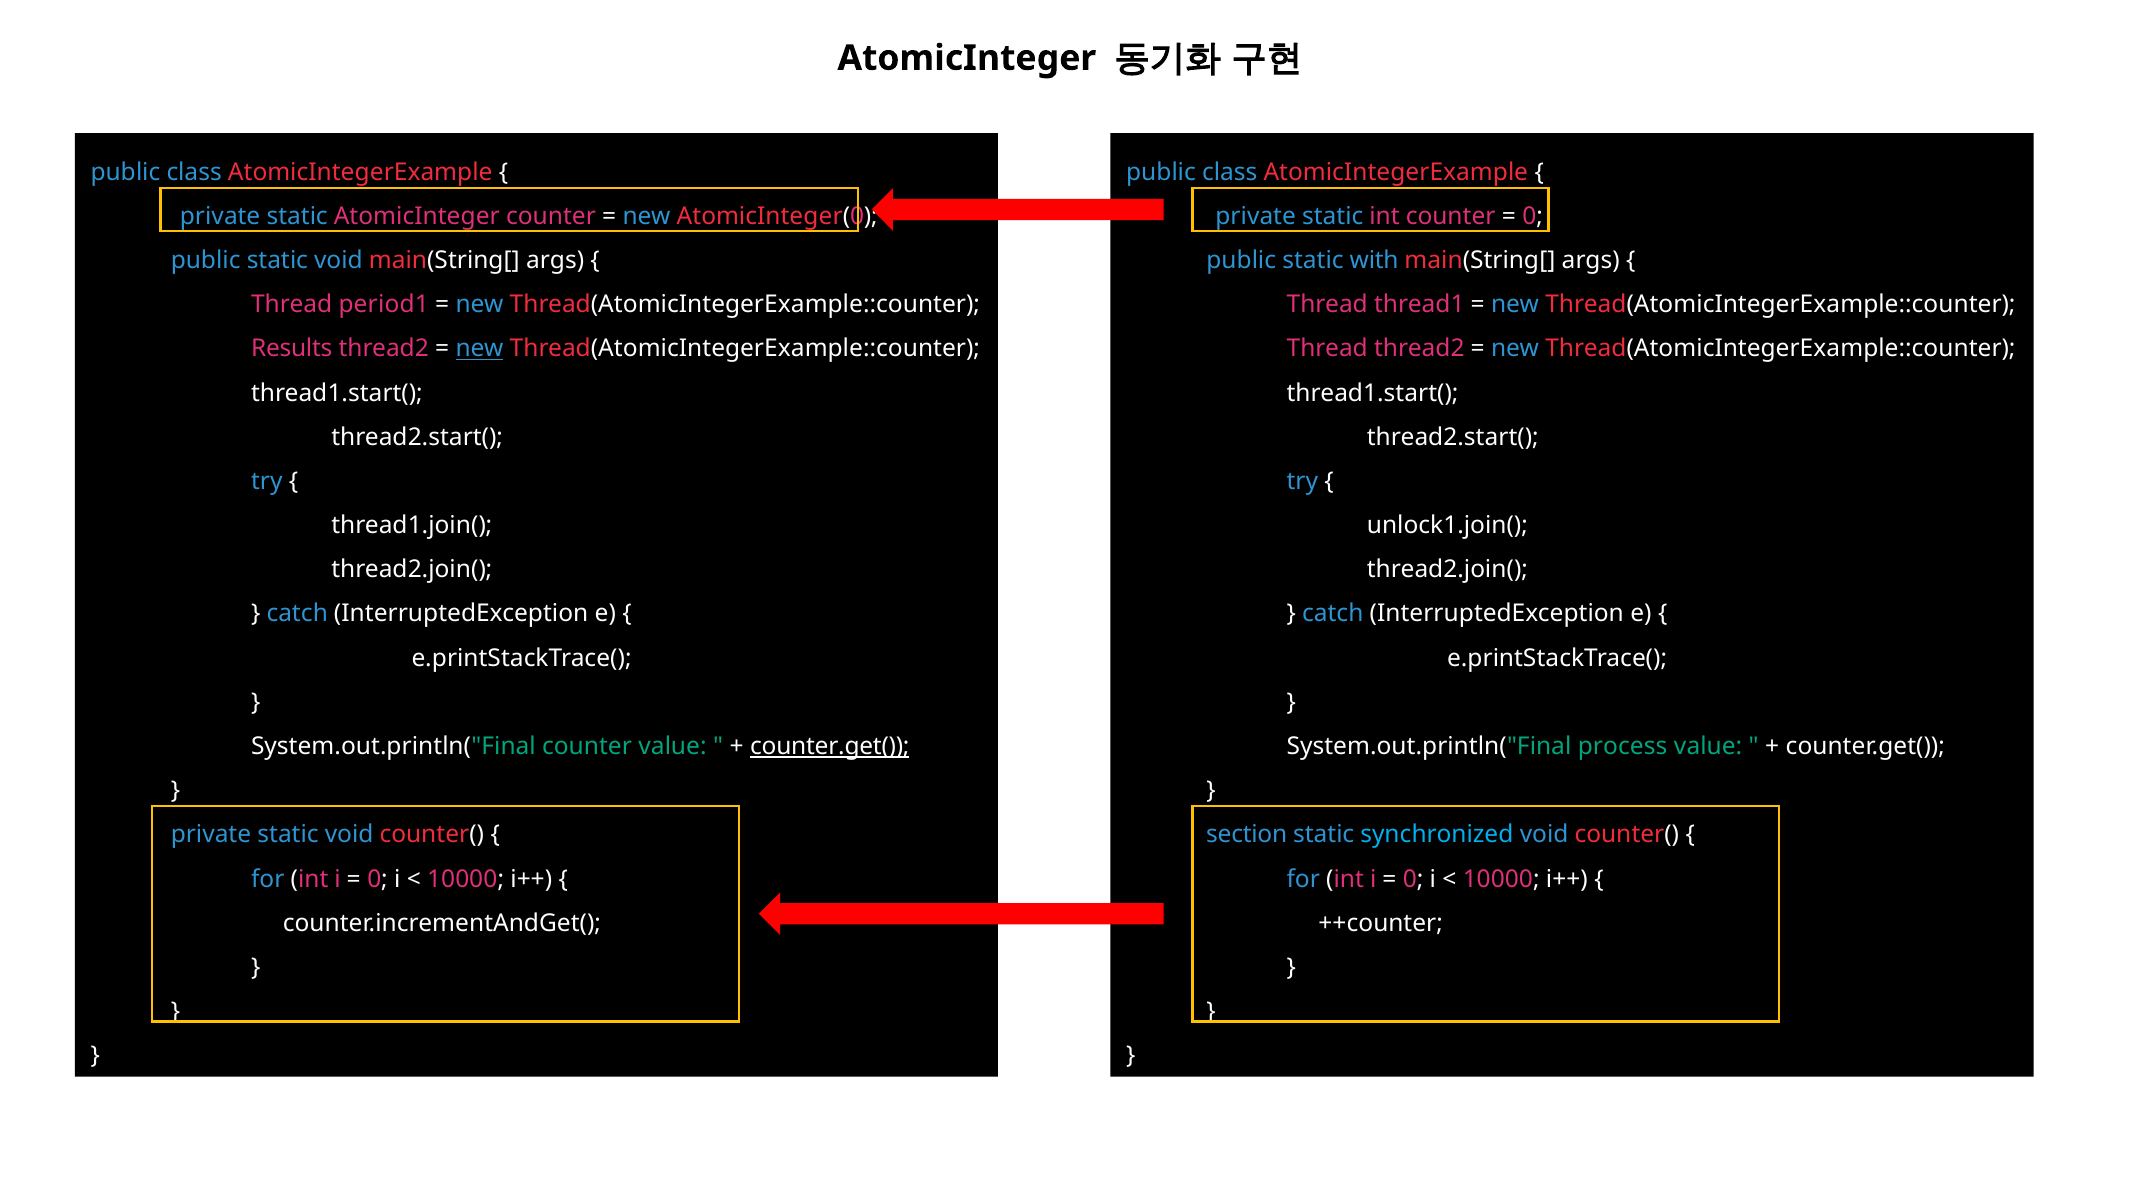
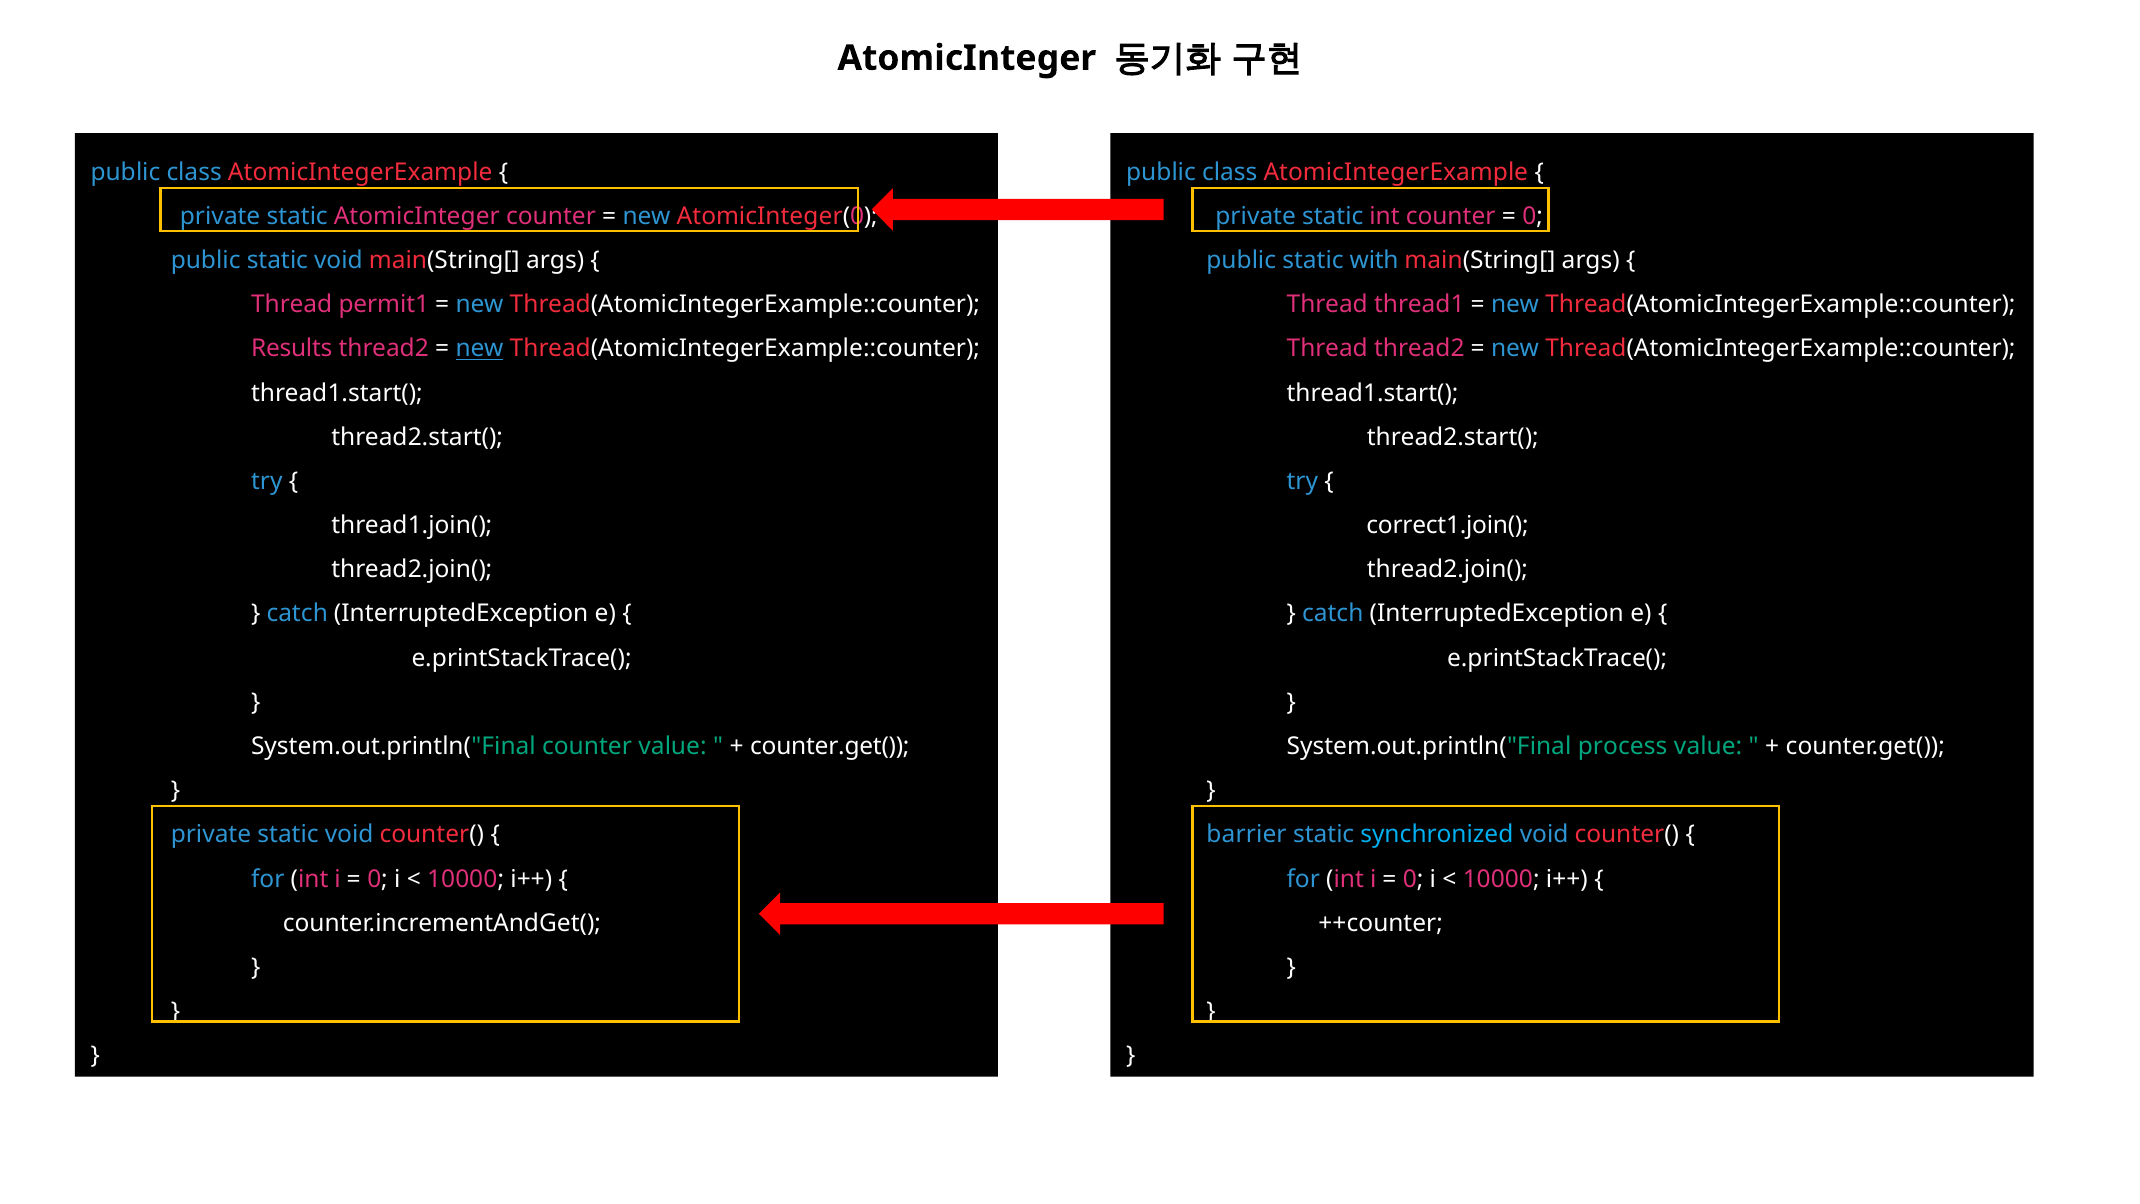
period1: period1 -> permit1 (384, 305)
unlock1.join(: unlock1.join( -> correct1.join( (1448, 525)
counter.get( underline: present -> none (830, 746)
section: section -> barrier (1247, 835)
